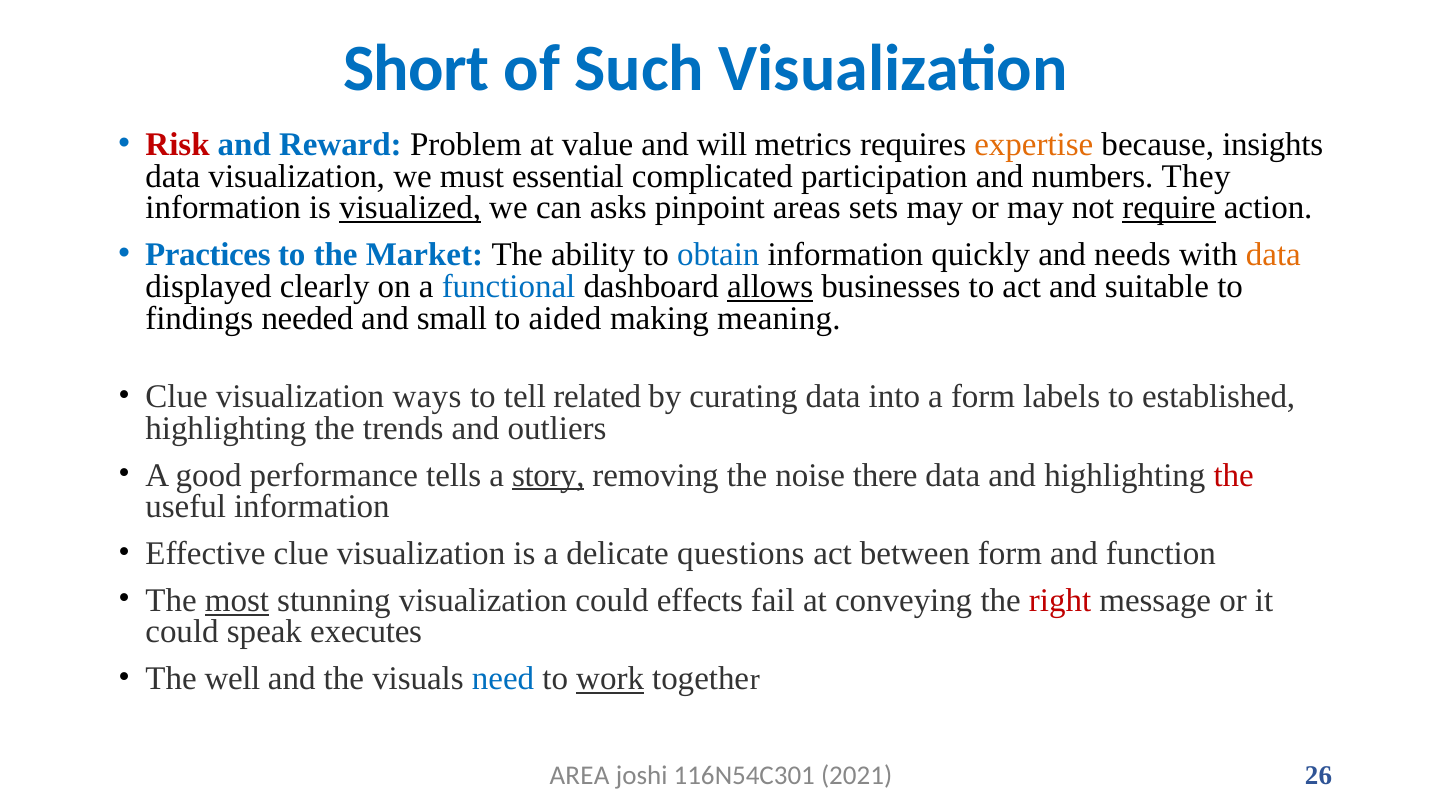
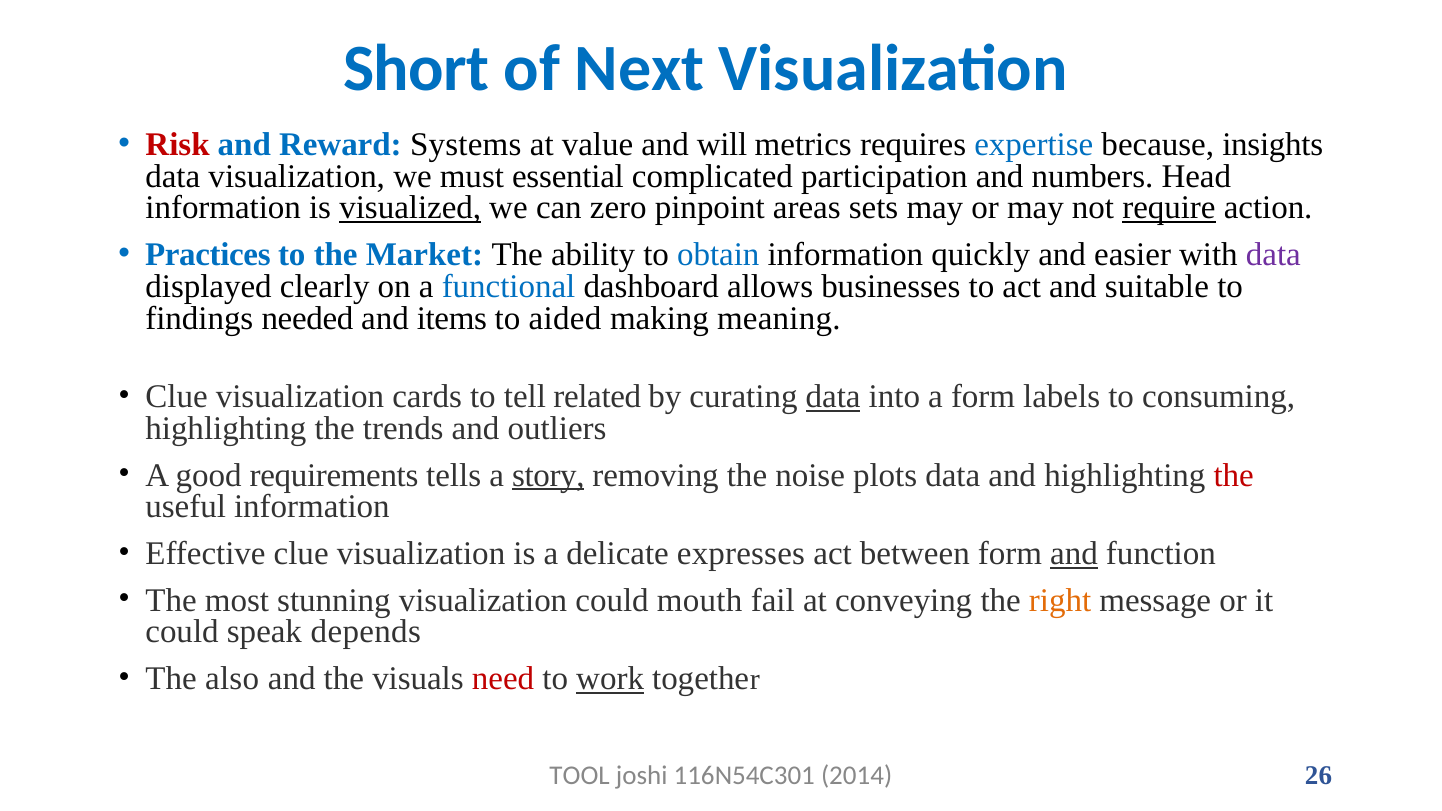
Such: Such -> Next (639, 69)
Problem: Problem -> Systems (466, 145)
expertise colour: orange -> blue (1034, 145)
They: They -> Head (1196, 176)
asks: asks -> zero (618, 208)
needs: needs -> easier (1133, 255)
data colour: orange -> purple (1273, 255)
allows underline: present -> none (770, 287)
small: small -> items (452, 318)
ways: ways -> cards (427, 397)
data underline: none -> present (833, 397)
established: established -> consuming (1219, 397)
performance: performance -> requirements (334, 475)
there: there -> plots (885, 475)
questions: questions -> expresses (741, 554)
and underline: none -> present (1074, 554)
most underline: present -> none (237, 600)
effects: effects -> mouth (700, 600)
right colour: red -> orange (1060, 600)
executes: executes -> depends (366, 632)
well: well -> also (232, 679)
need colour: blue -> red (503, 679)
AREA: AREA -> TOOL (580, 775)
2021: 2021 -> 2014 (857, 775)
